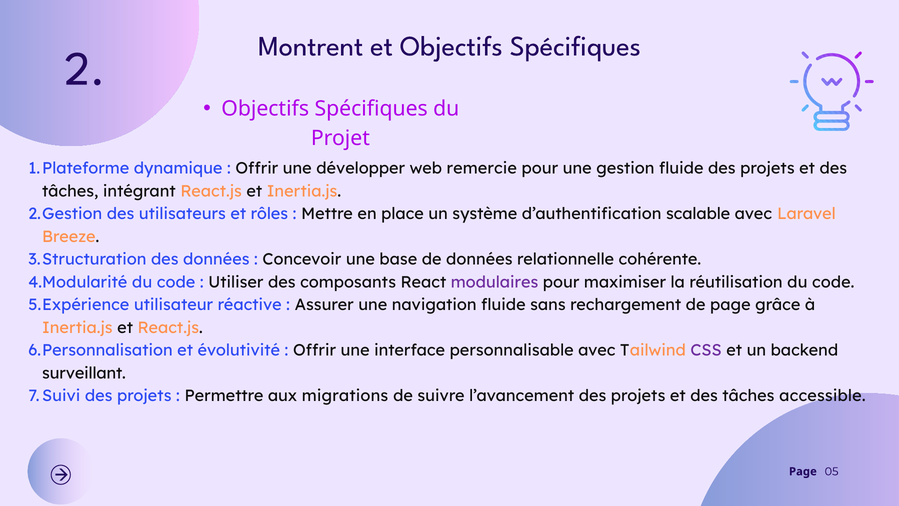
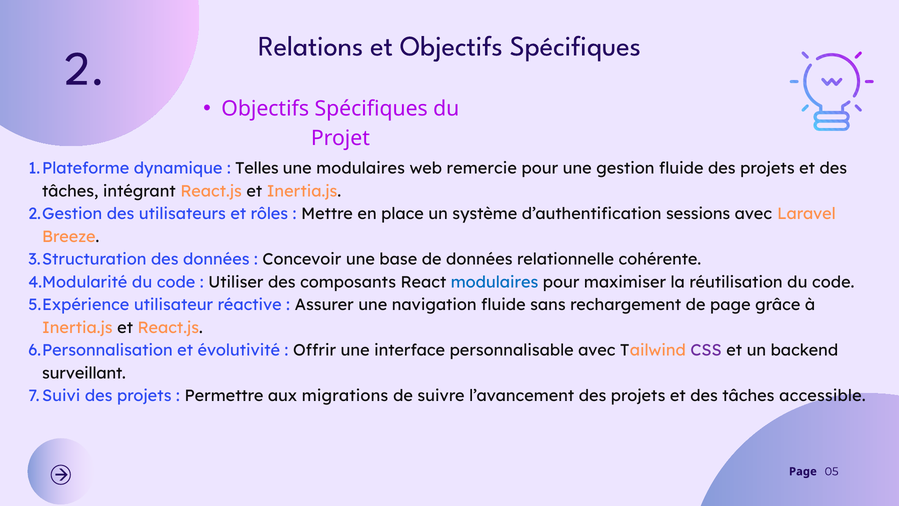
Montrent: Montrent -> Relations (311, 46)
Offrir: Offrir -> Telles (257, 168)
une développer: développer -> modulaires (361, 168)
scalable: scalable -> sessions (698, 214)
modulaires colour: purple -> blue (495, 282)
